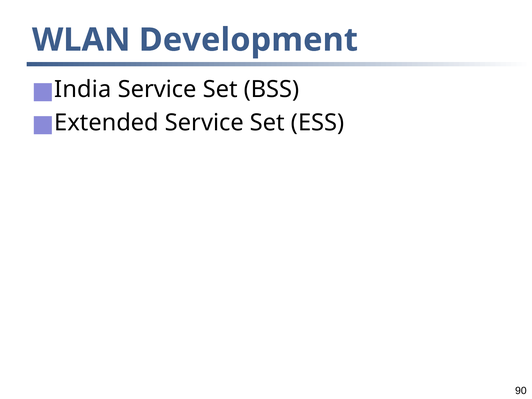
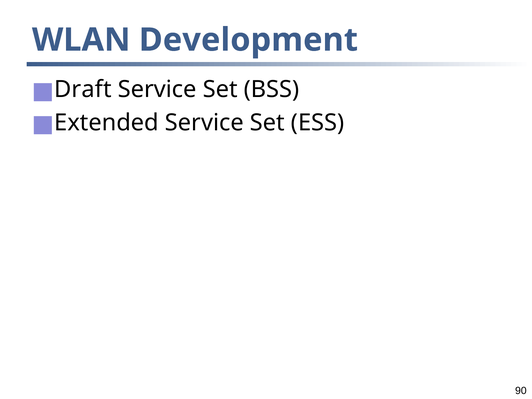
India: India -> Draft (83, 89)
